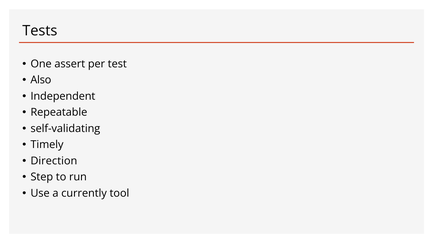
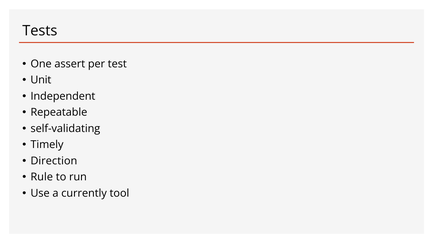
Also: Also -> Unit (41, 80)
Step: Step -> Rule (42, 177)
